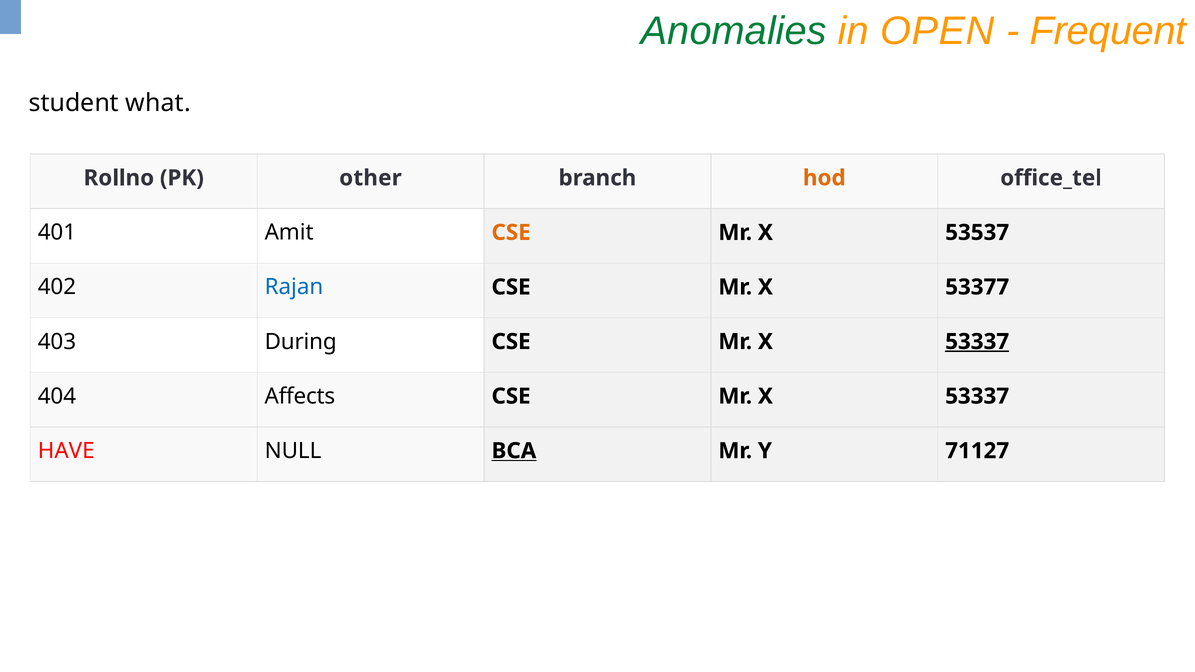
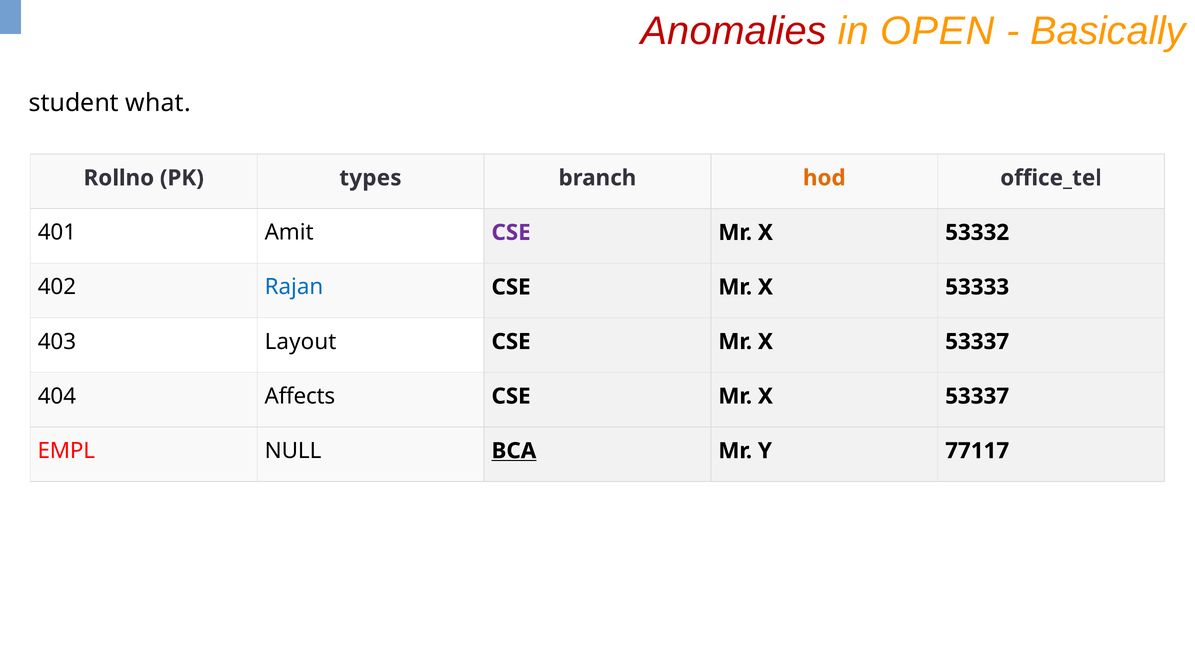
Anomalies colour: green -> red (734, 31)
Frequent: Frequent -> Basically (1108, 31)
other: other -> types (370, 178)
CSE colour: orange -> purple (511, 233)
53537: 53537 -> 53332 (977, 233)
53377: 53377 -> 53333 (977, 287)
During: During -> Layout (301, 342)
53337 underline: present -> none (977, 342)
HAVE: HAVE -> EMPL (66, 451)
71127: 71127 -> 77117 (977, 451)
